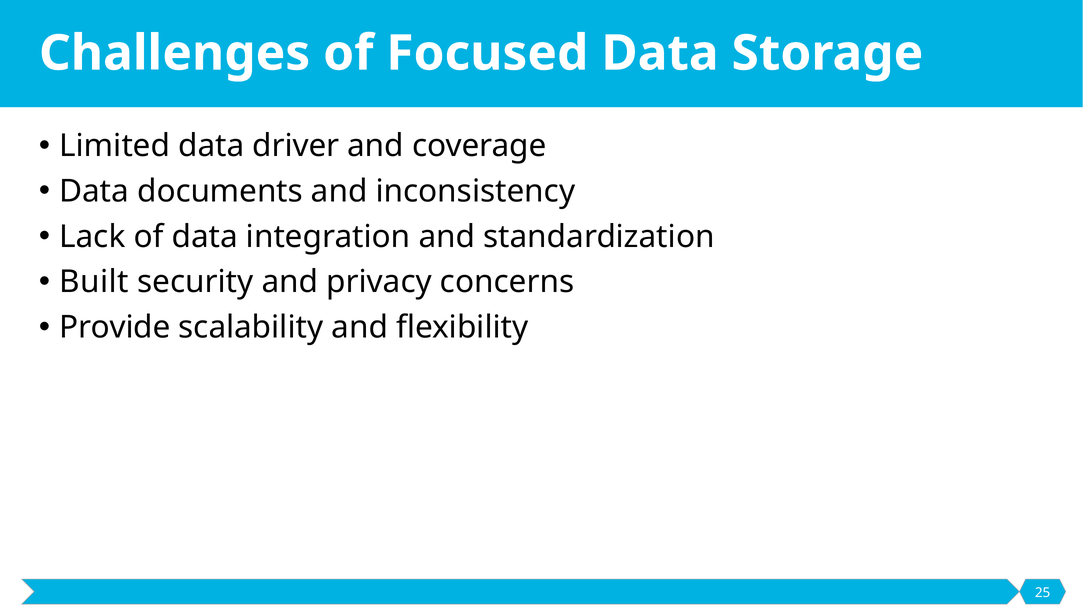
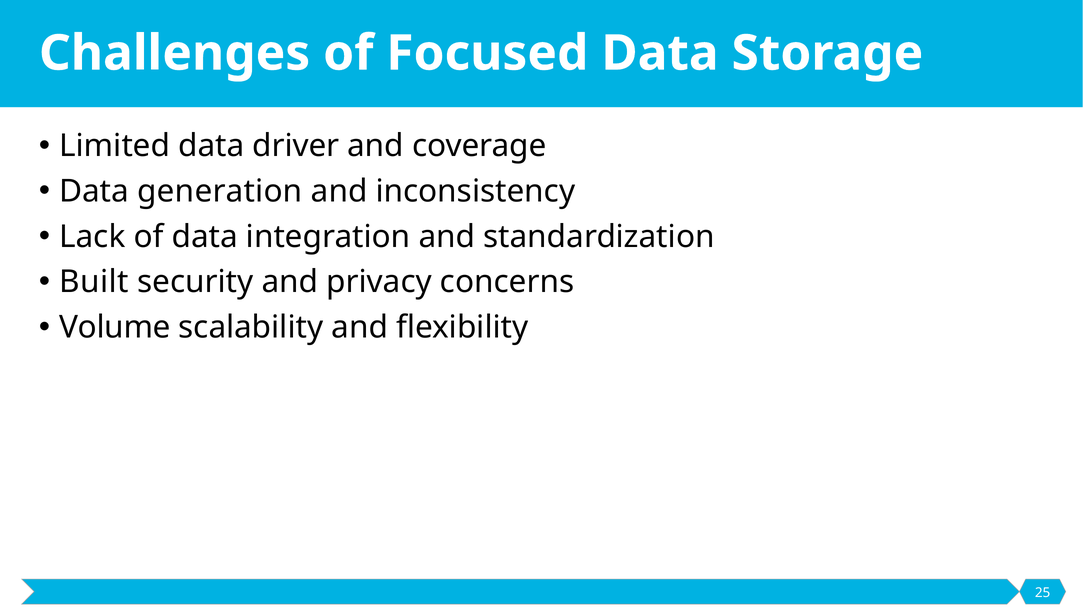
documents: documents -> generation (220, 191)
Provide: Provide -> Volume (115, 328)
